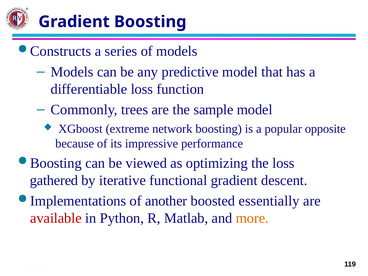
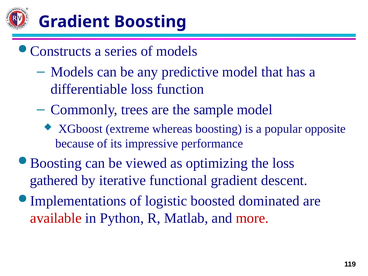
network: network -> whereas (172, 129)
another: another -> logistic (166, 201)
essentially: essentially -> dominated (269, 201)
more colour: orange -> red (252, 218)
